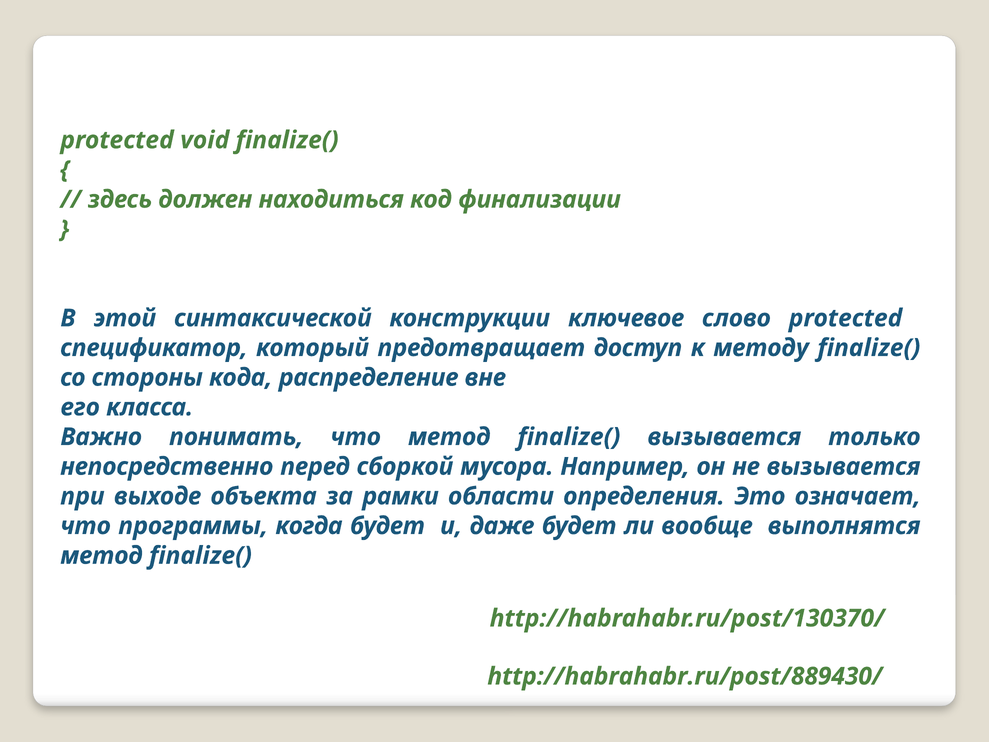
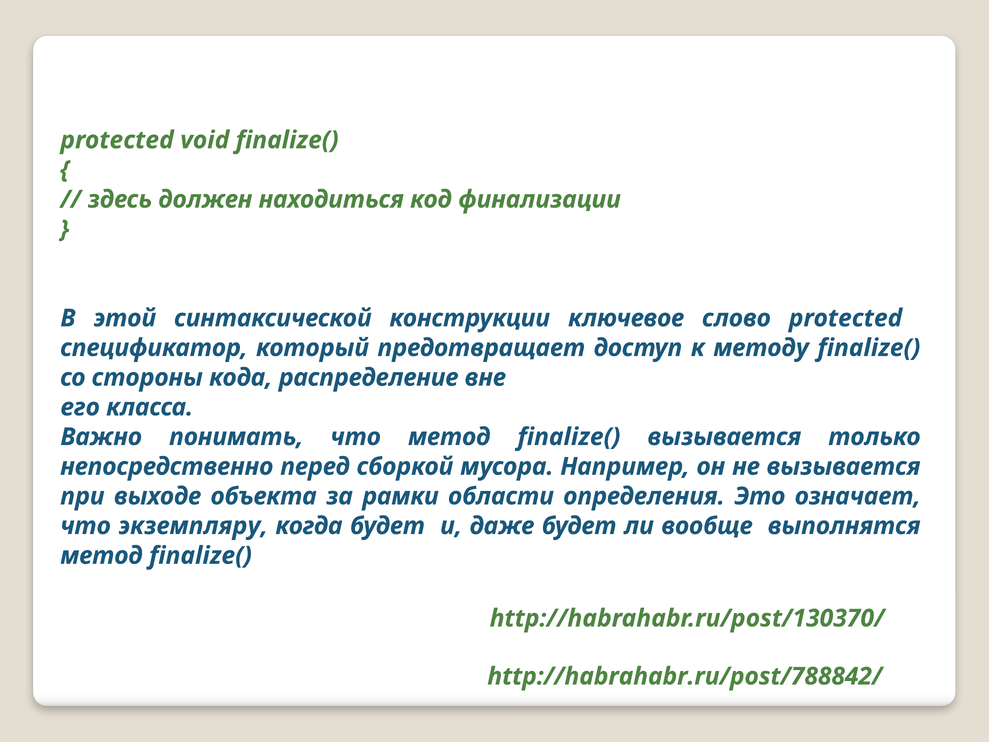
программы: программы -> экземпляру (193, 526)
http://habrahabr.ru/post/889430/: http://habrahabr.ru/post/889430/ -> http://habrahabr.ru/post/788842/ (685, 676)
